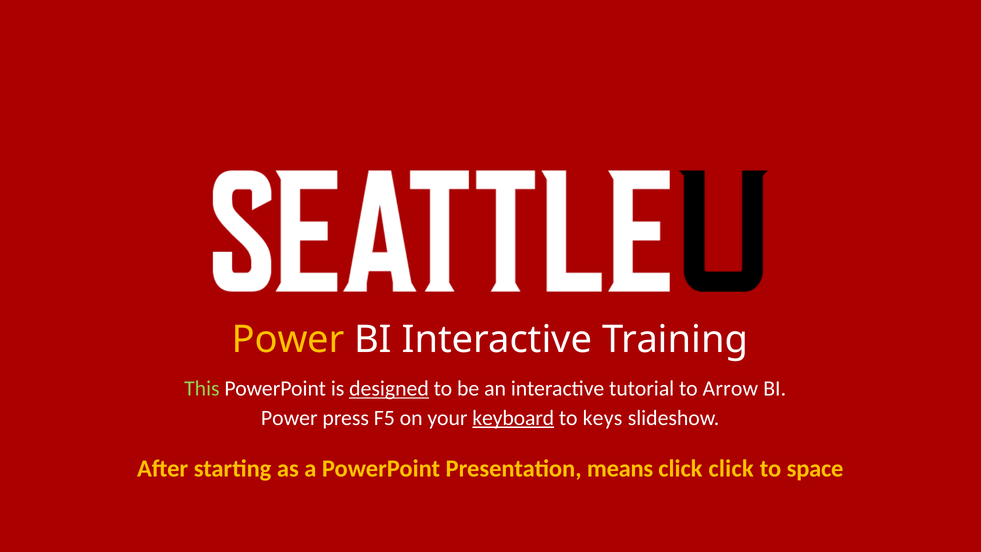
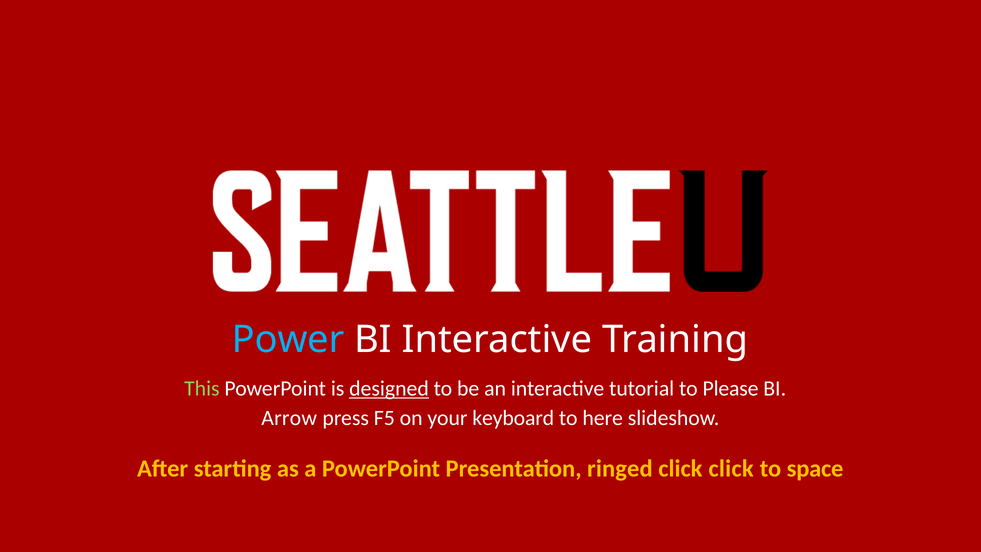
Power colour: yellow -> light blue (288, 340)
Arrow: Arrow -> Please (731, 388)
Power: Power -> Arrow (289, 418)
keyboard underline: present -> none (513, 418)
keys: keys -> here (603, 418)
means: means -> ringed (620, 469)
